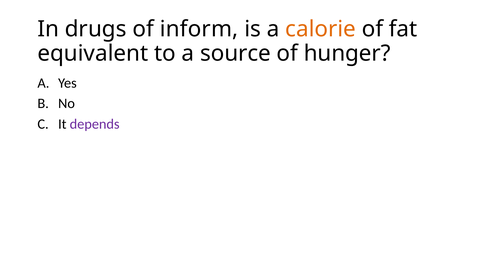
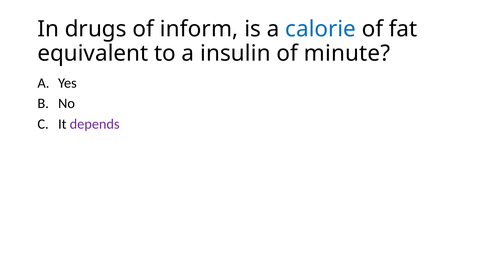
calorie colour: orange -> blue (321, 29)
source: source -> insulin (235, 53)
hunger: hunger -> minute (347, 53)
